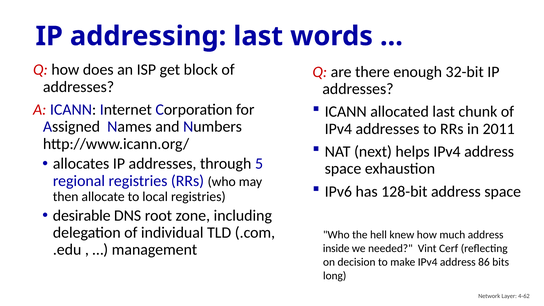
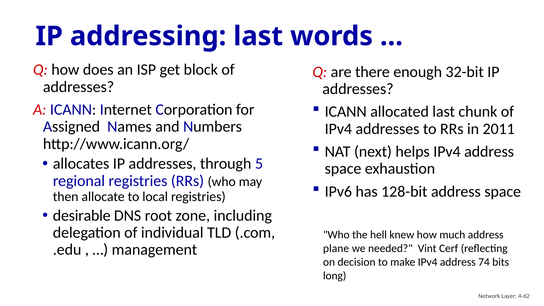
inside: inside -> plane (336, 248)
86: 86 -> 74 (484, 262)
